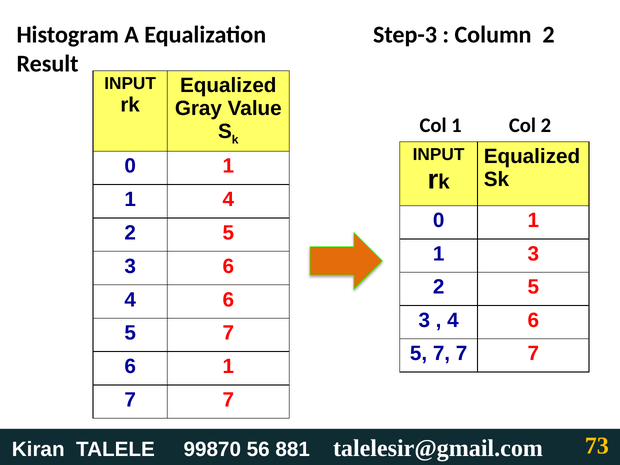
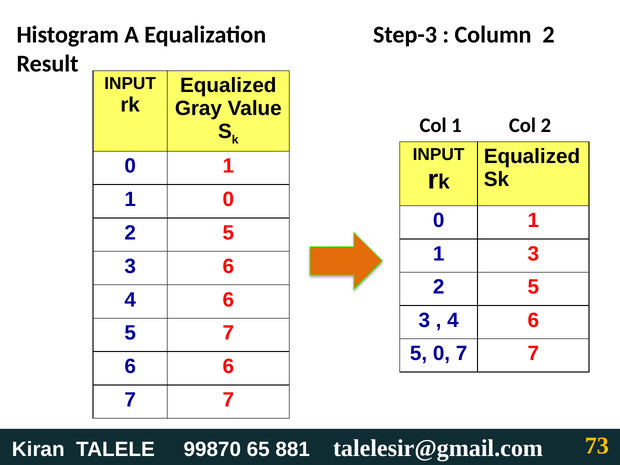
1 4: 4 -> 0 (228, 200)
7: 7 -> 0 (441, 354)
6 1: 1 -> 6 (228, 367)
56: 56 -> 65 (258, 449)
